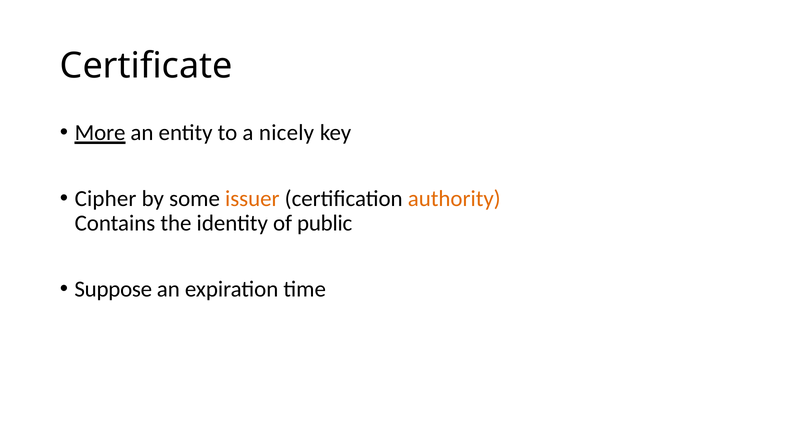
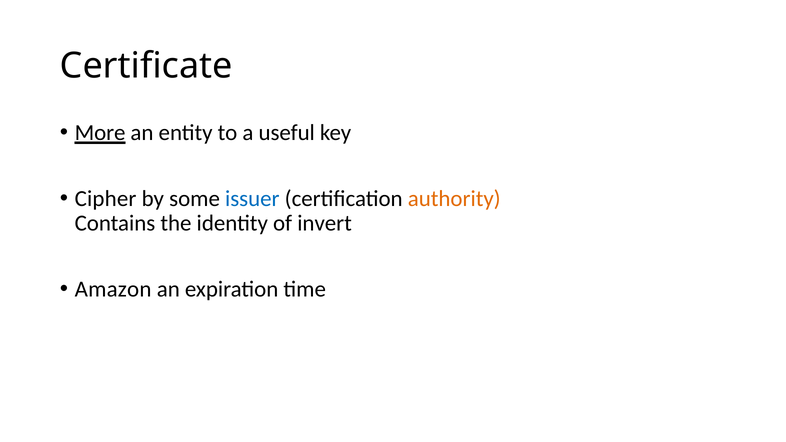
nicely: nicely -> useful (287, 133)
issuer colour: orange -> blue (252, 199)
public: public -> invert (325, 223)
Suppose: Suppose -> Amazon (113, 289)
